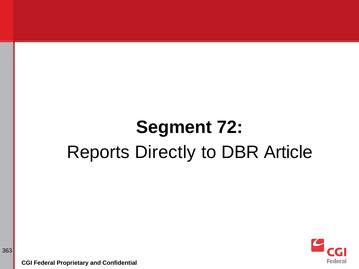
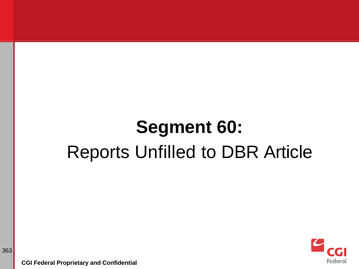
72: 72 -> 60 (230, 127)
Directly: Directly -> Unfilled (165, 152)
